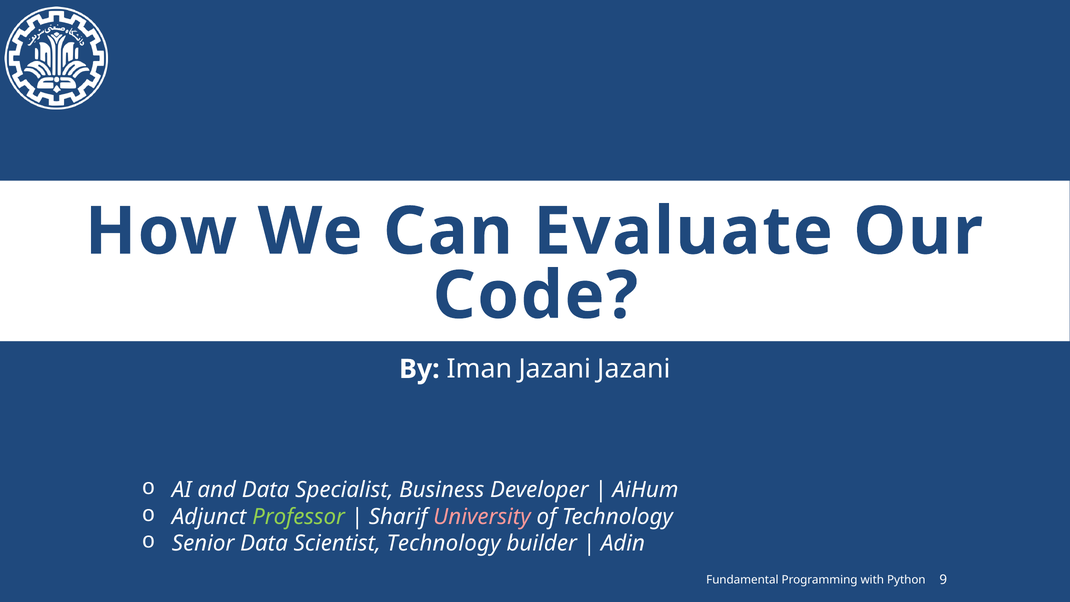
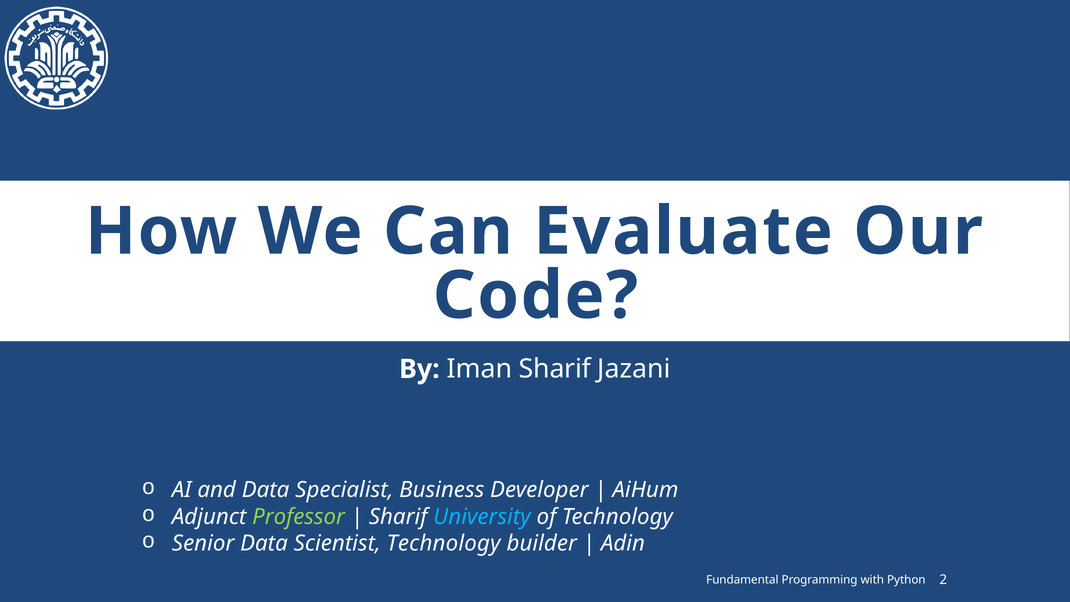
Iman Jazani: Jazani -> Sharif (555, 369)
University colour: pink -> light blue (482, 517)
9: 9 -> 2 (943, 580)
